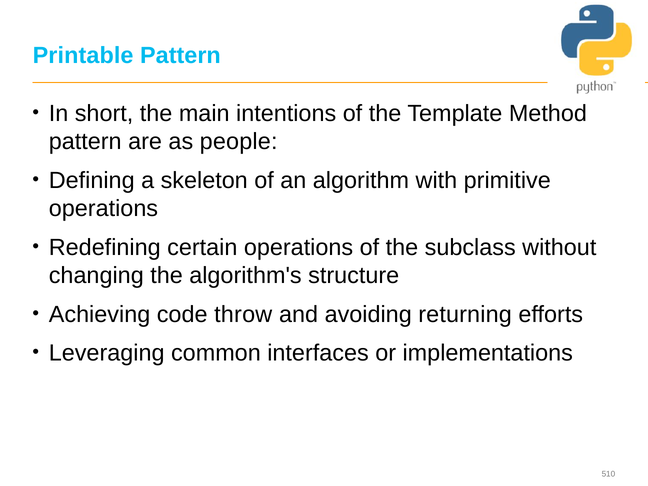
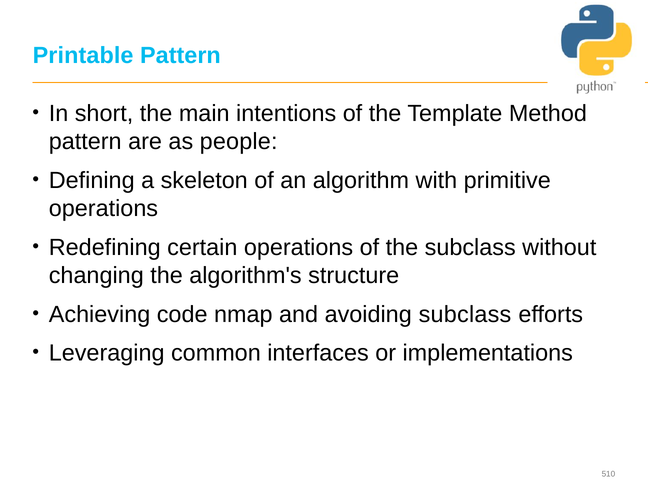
throw: throw -> nmap (243, 314)
avoiding returning: returning -> subclass (465, 314)
